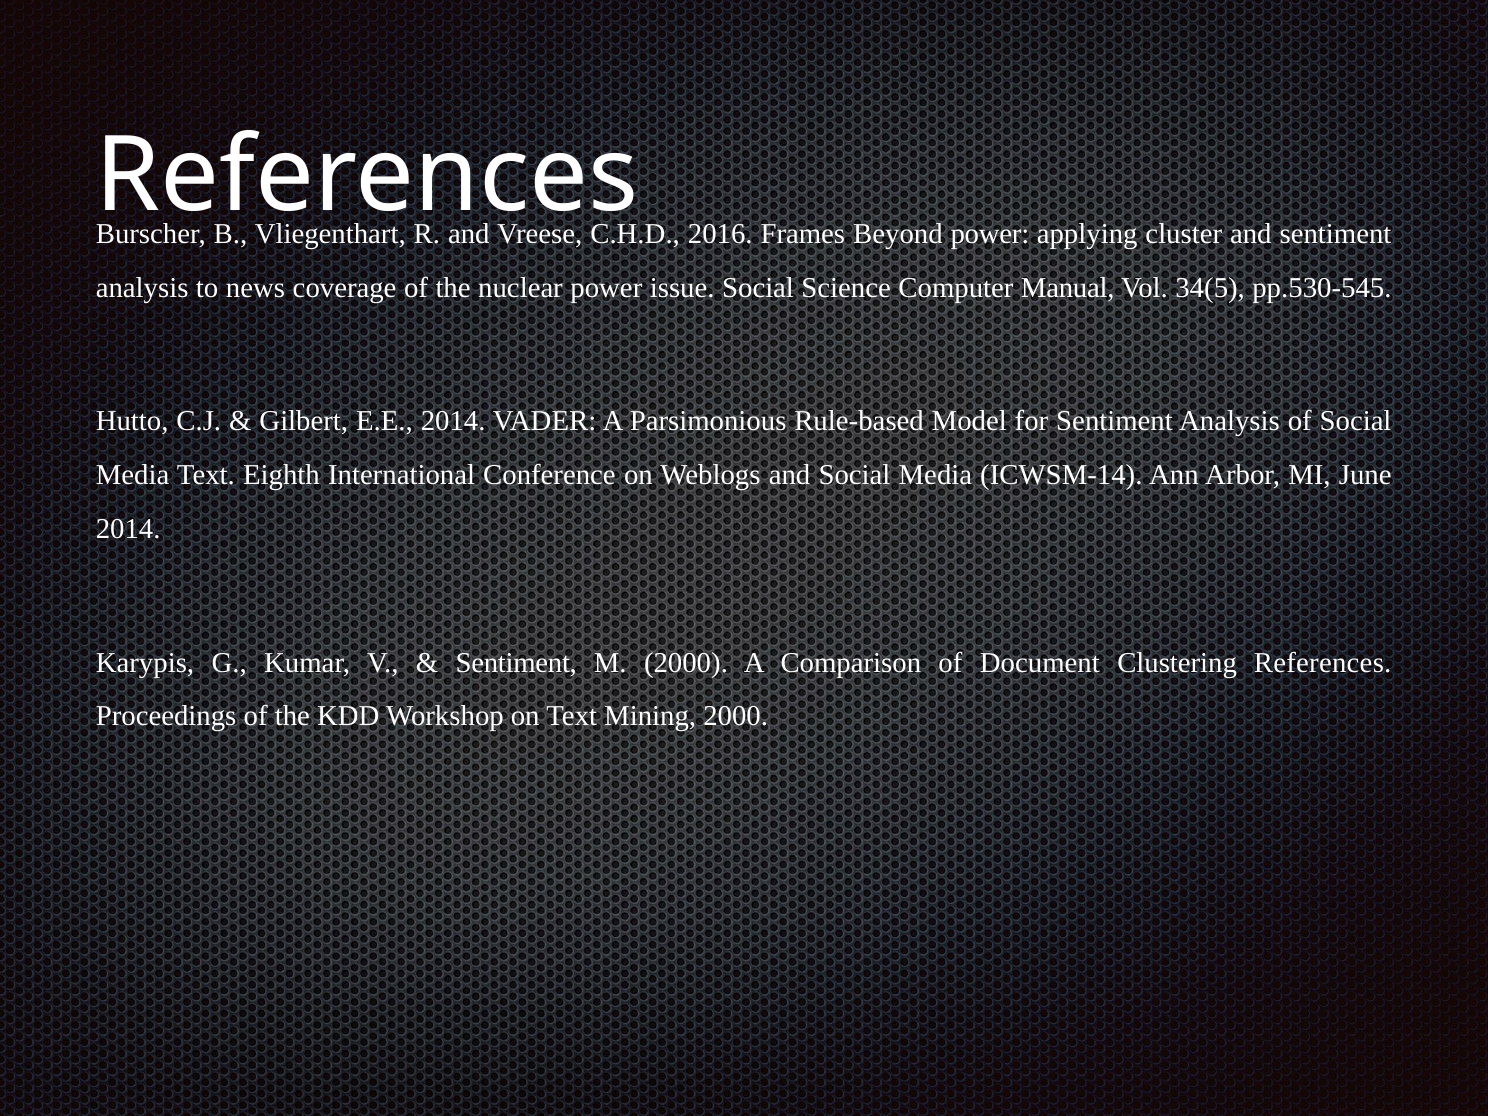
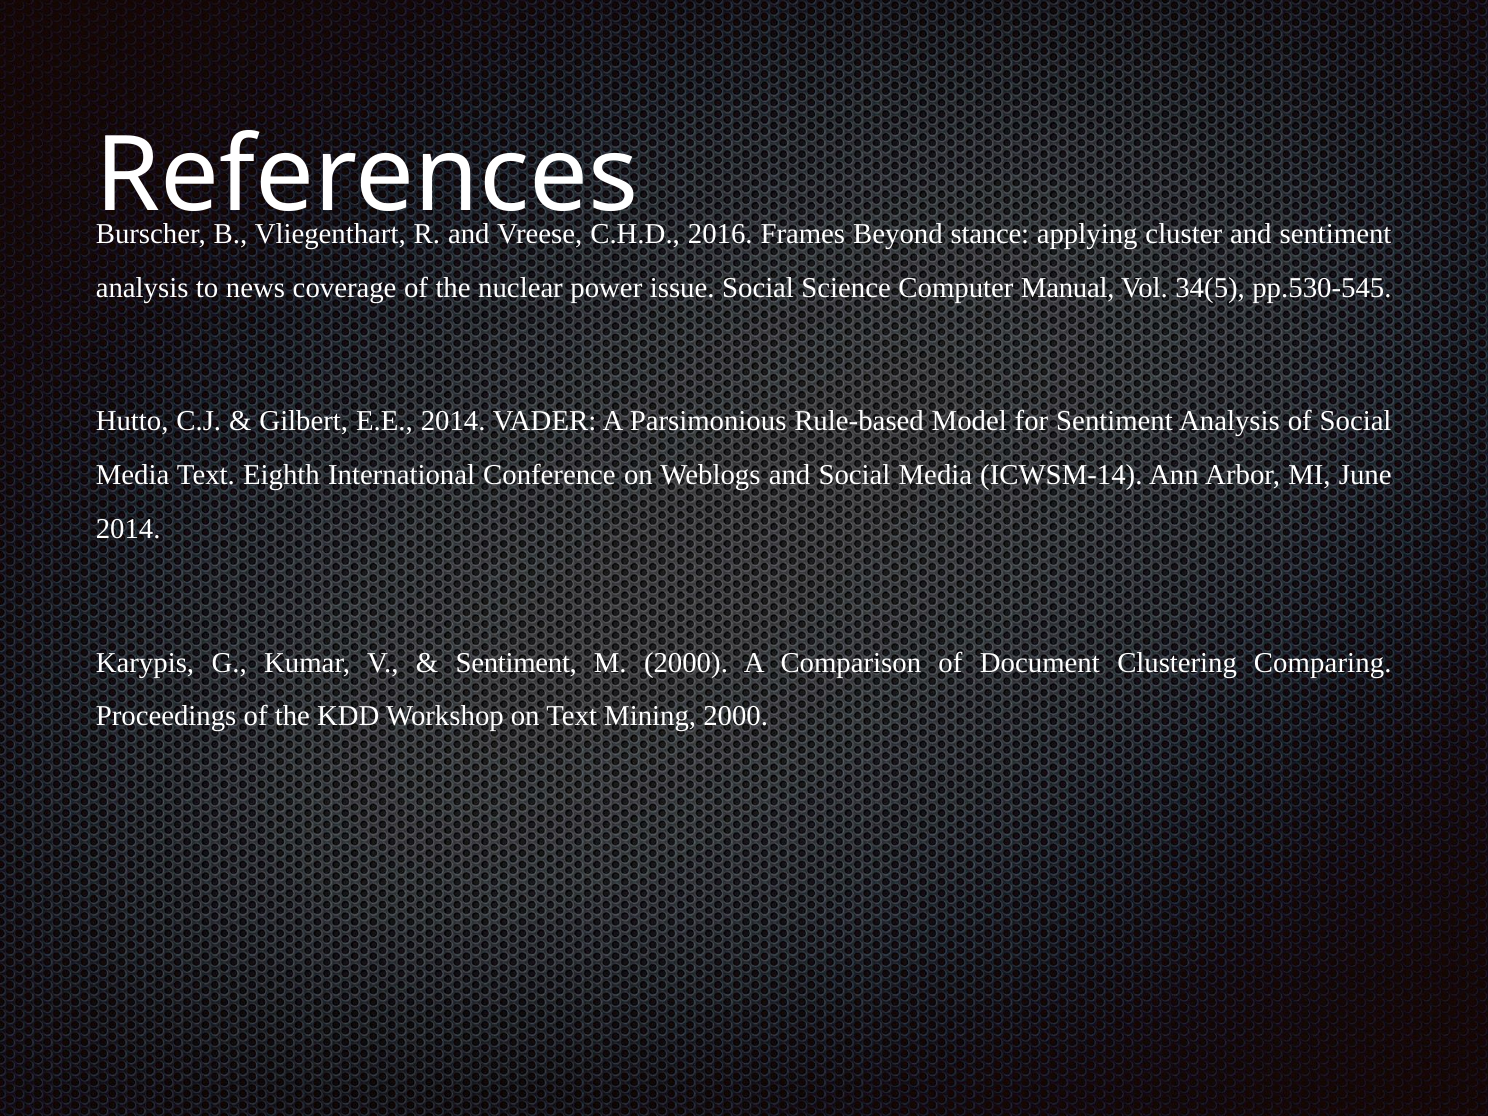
Beyond power: power -> stance (990, 234)
Clustering References: References -> Comparing (1323, 663)
